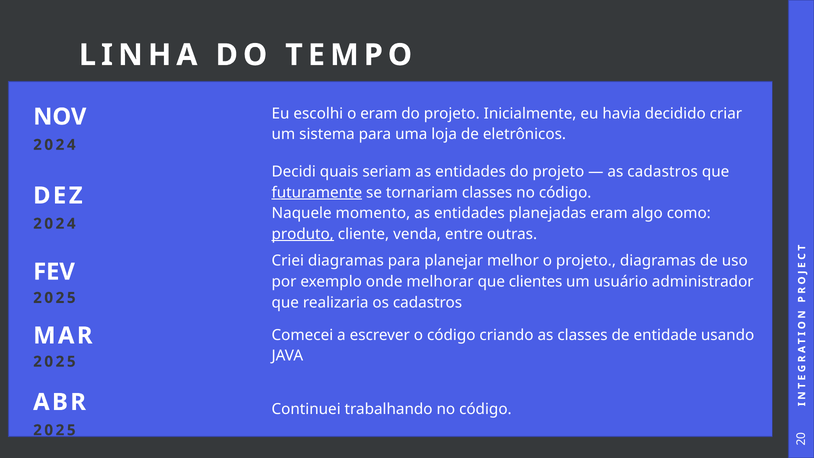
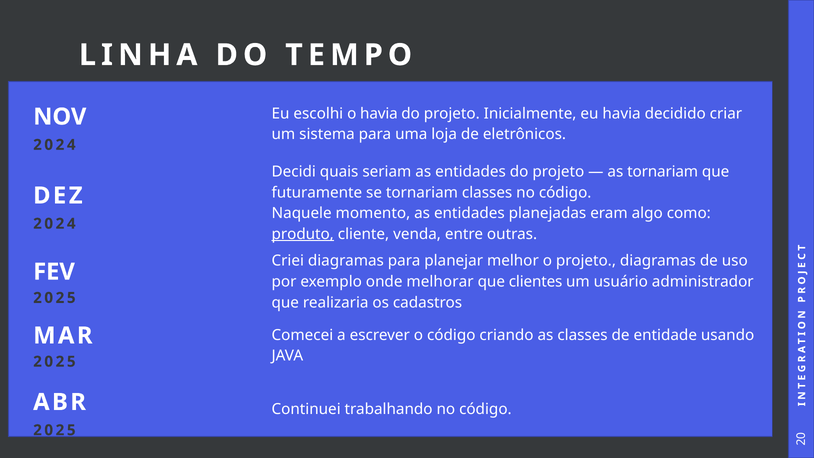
o eram: eram -> havia (379, 114)
as cadastros: cadastros -> tornariam (663, 172)
futuramente underline: present -> none (317, 192)
